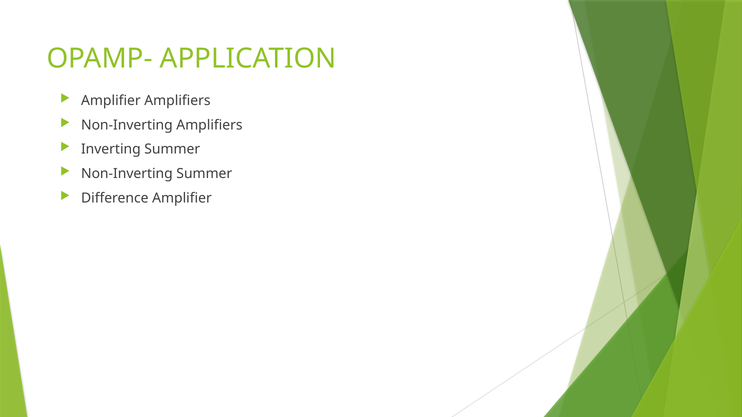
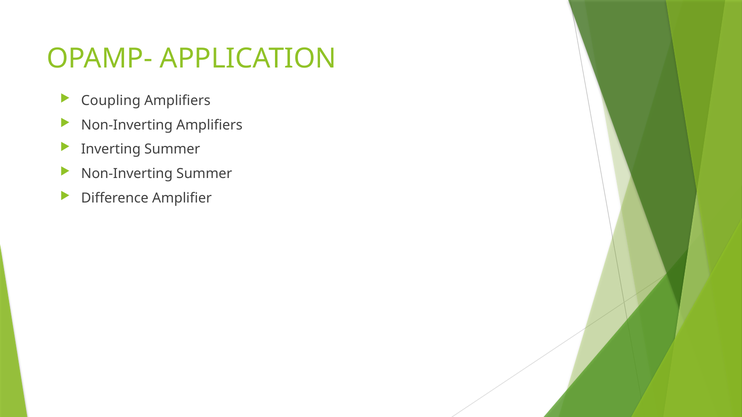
Amplifier: Amplifier -> Coupling (111, 101)
